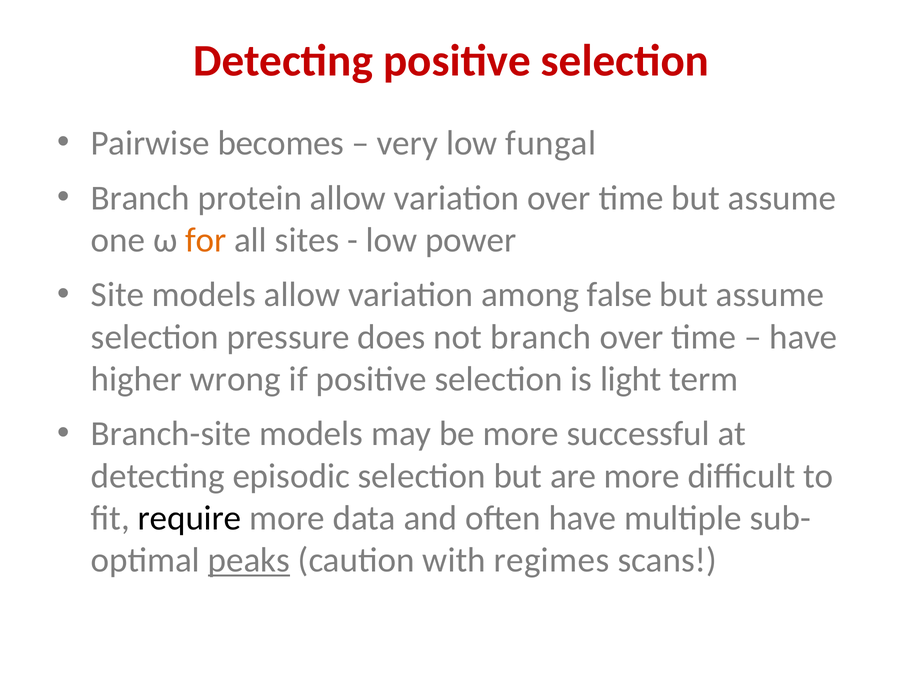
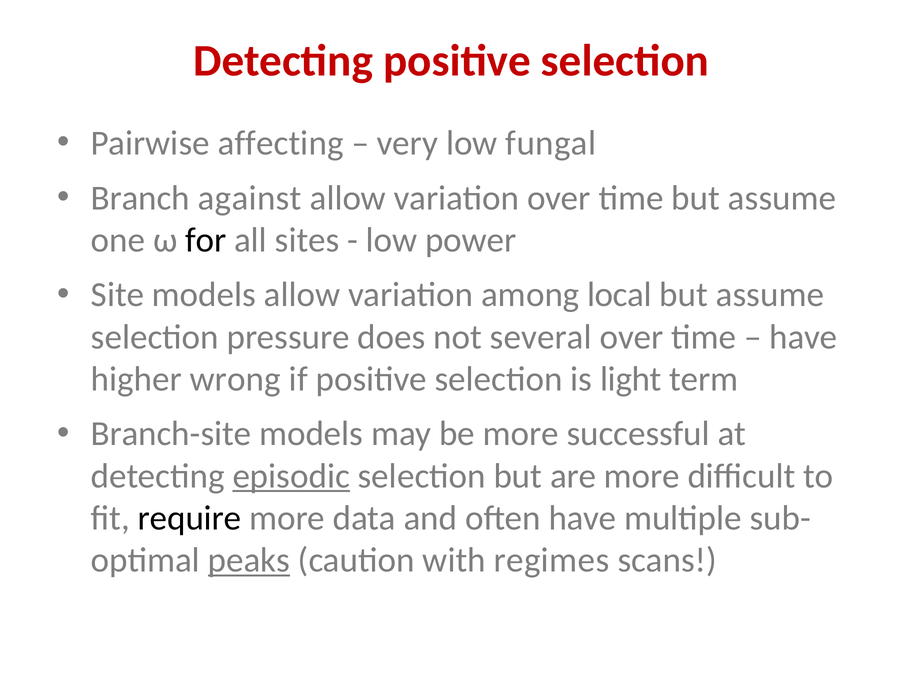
becomes: becomes -> affecting (281, 143)
protein: protein -> against (250, 198)
for colour: orange -> black (206, 240)
false: false -> local (620, 295)
not branch: branch -> several (541, 337)
episodic underline: none -> present (291, 476)
